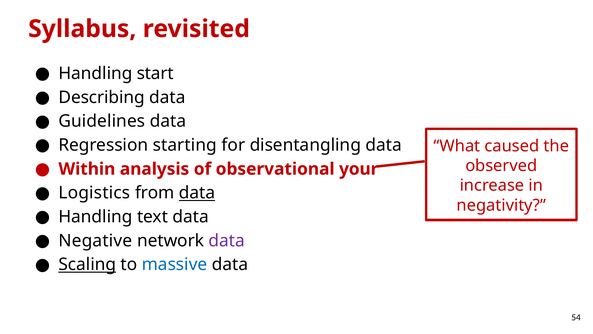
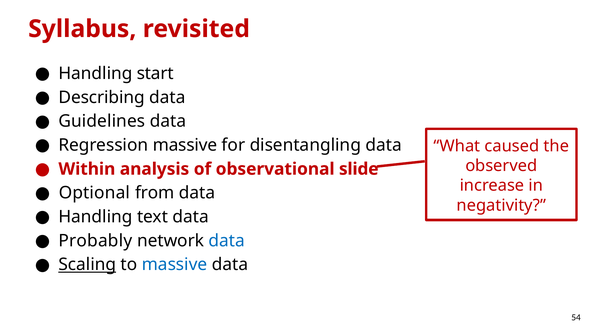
Regression starting: starting -> massive (185, 145)
your: your -> slide (359, 169)
Logistics: Logistics -> Optional (94, 193)
data underline: present -> none (197, 193)
Negative: Negative -> Probably (95, 240)
data colour: purple -> blue (227, 240)
